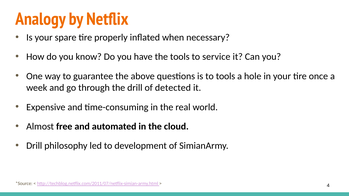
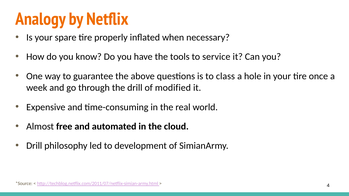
to tools: tools -> class (225, 76)
detected: detected -> modified (173, 88)
